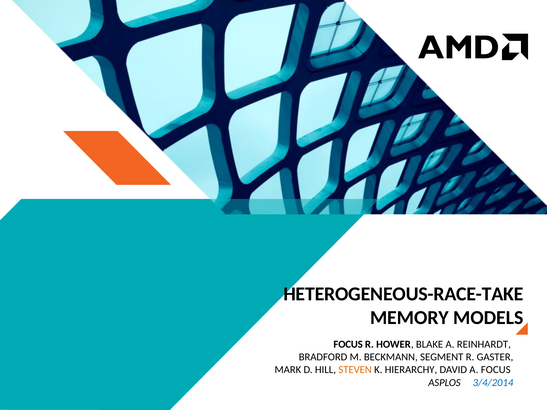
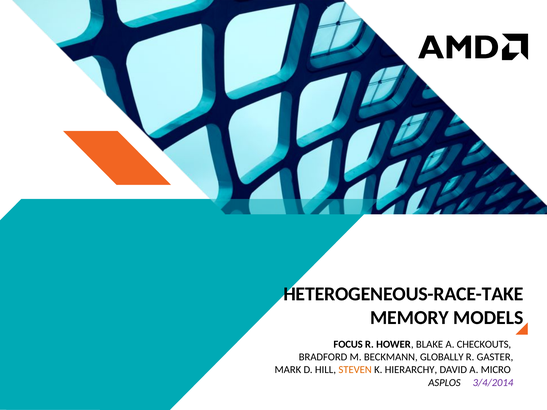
REINHARDT: REINHARDT -> CHECKOUTS (484, 344)
SEGMENT: SEGMENT -> GLOBALLY (442, 357)
A FOCUS: FOCUS -> MICRO (496, 370)
3/4/2014 colour: blue -> purple (493, 383)
